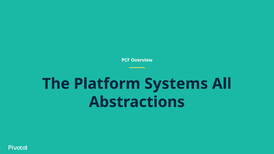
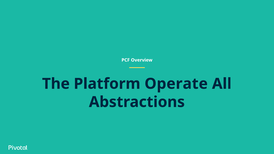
Systems: Systems -> Operate (176, 84)
